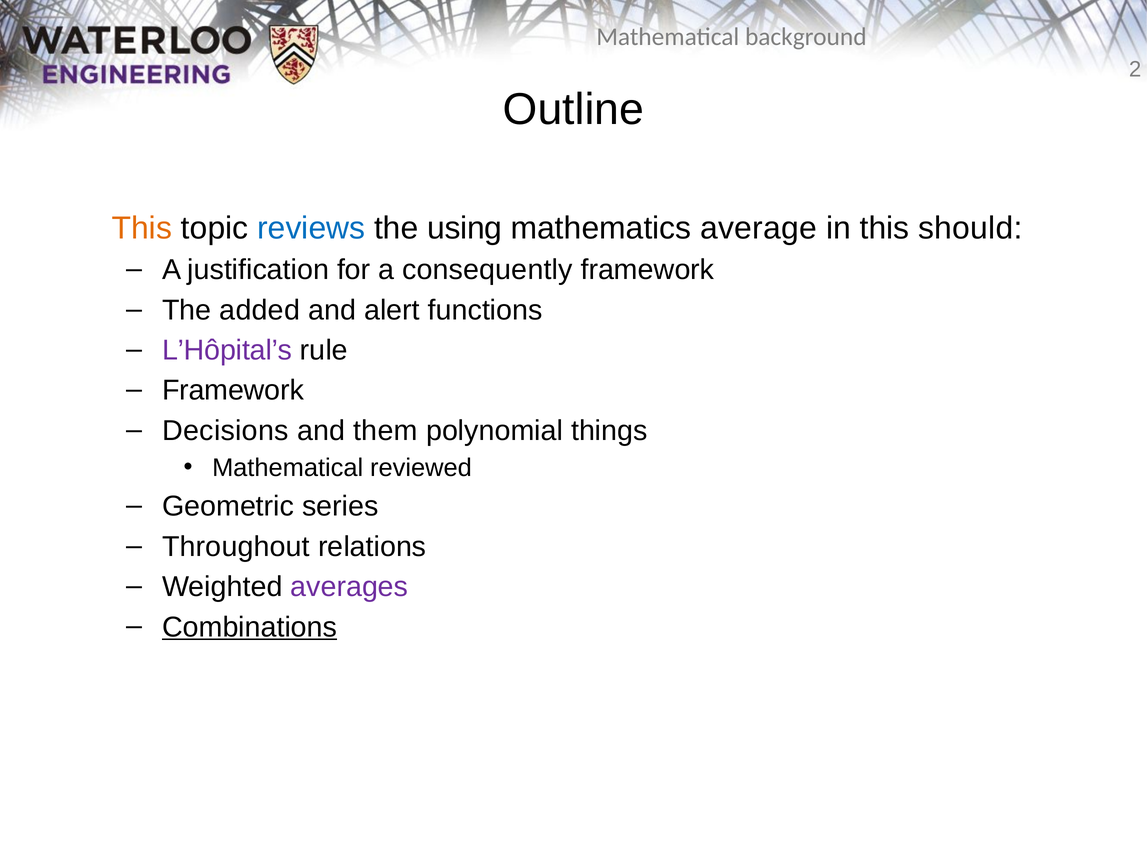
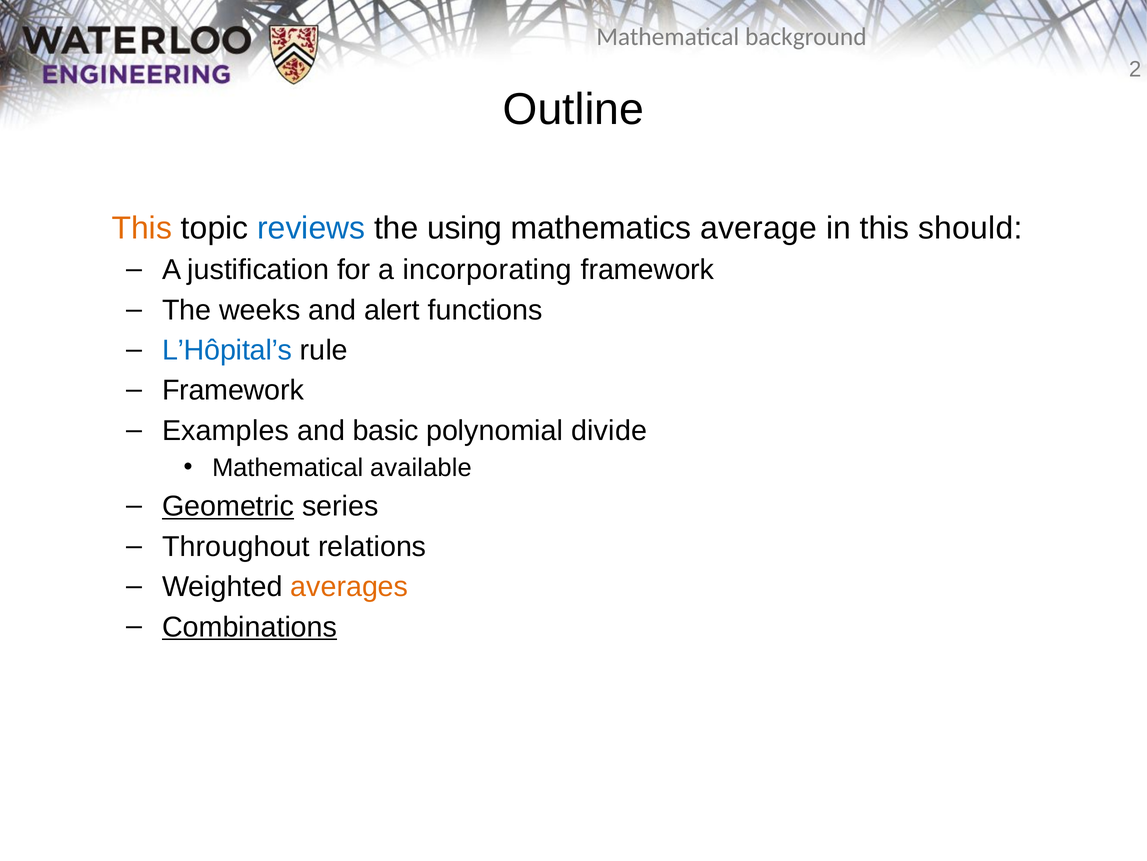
consequently: consequently -> incorporating (487, 270)
added: added -> weeks (260, 310)
L’Hôpital’s colour: purple -> blue (227, 350)
Decisions: Decisions -> Examples (226, 430)
them: them -> basic (386, 430)
things: things -> divide (609, 430)
reviewed: reviewed -> available (421, 468)
Geometric underline: none -> present (228, 506)
averages colour: purple -> orange (349, 586)
